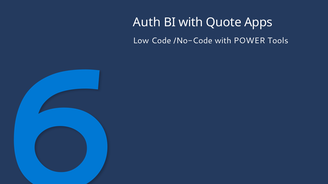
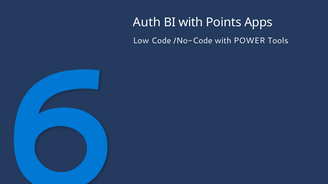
Quote: Quote -> Points (224, 22)
